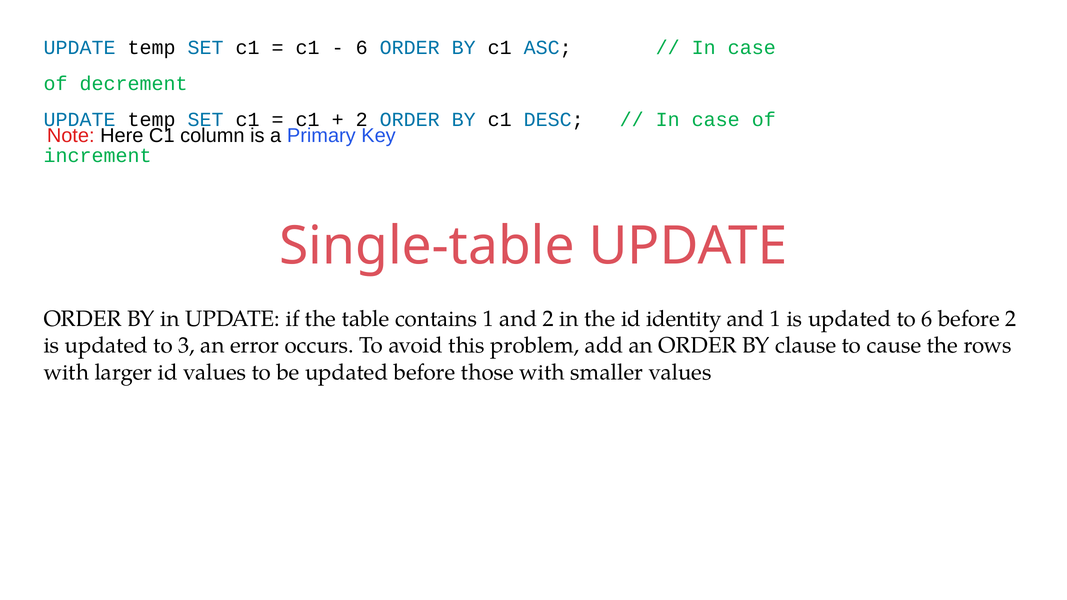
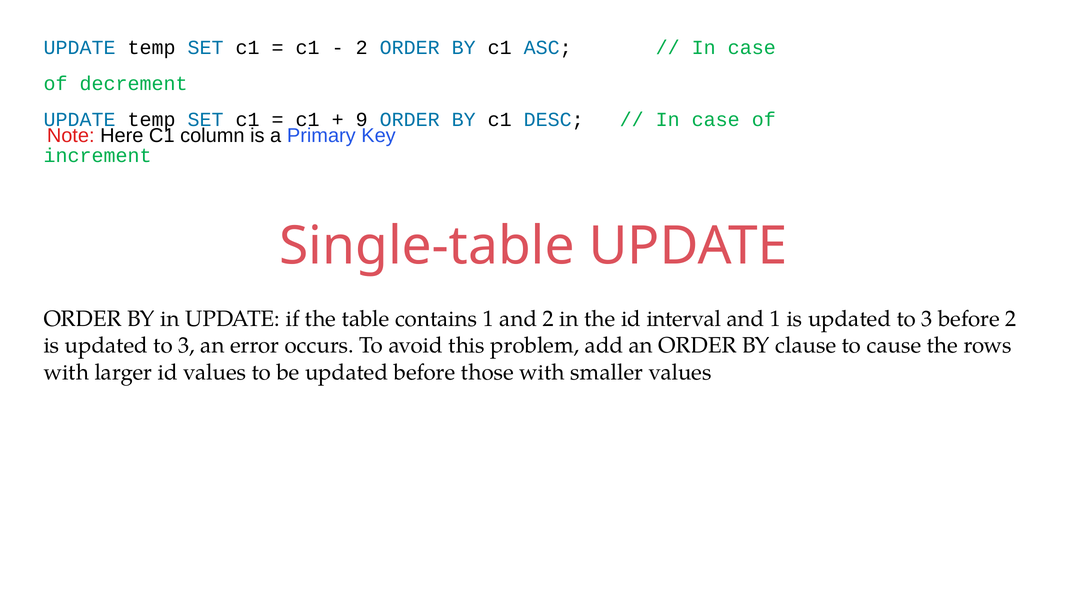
6: 6 -> 2 (362, 47)
2: 2 -> 9 (362, 119)
identity: identity -> interval (684, 319)
6: 6 -> 3 (927, 319)
